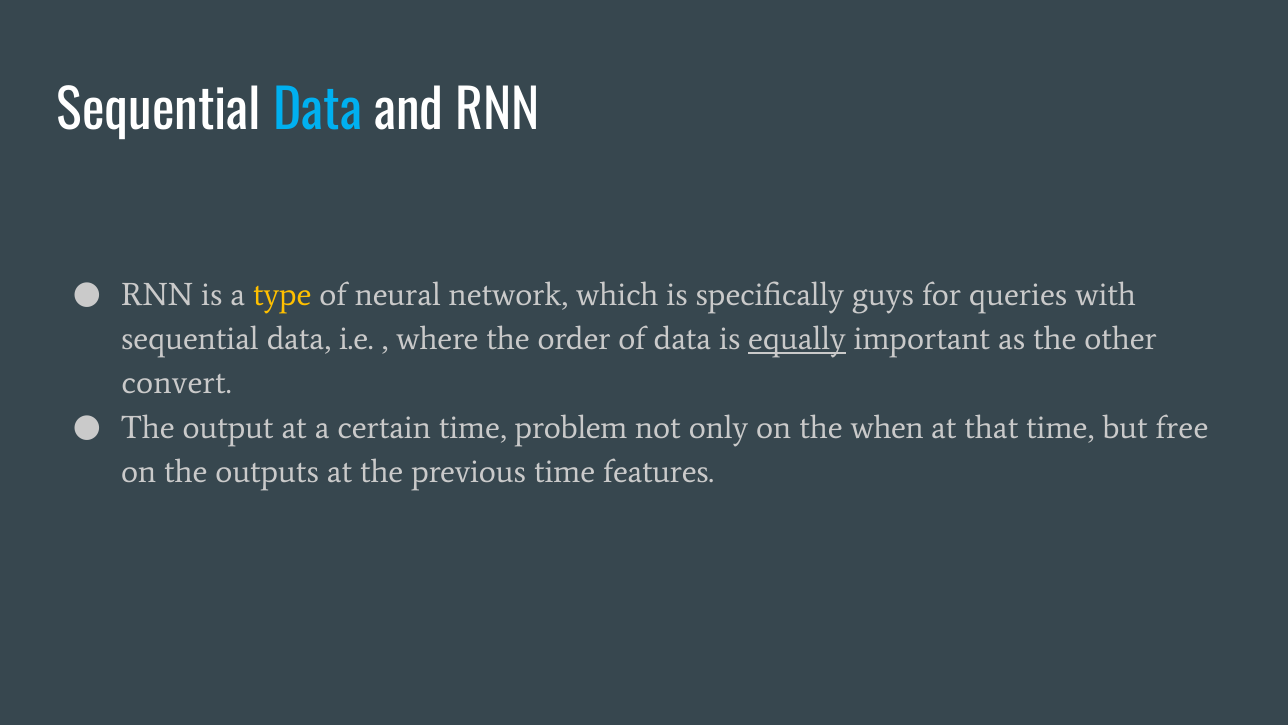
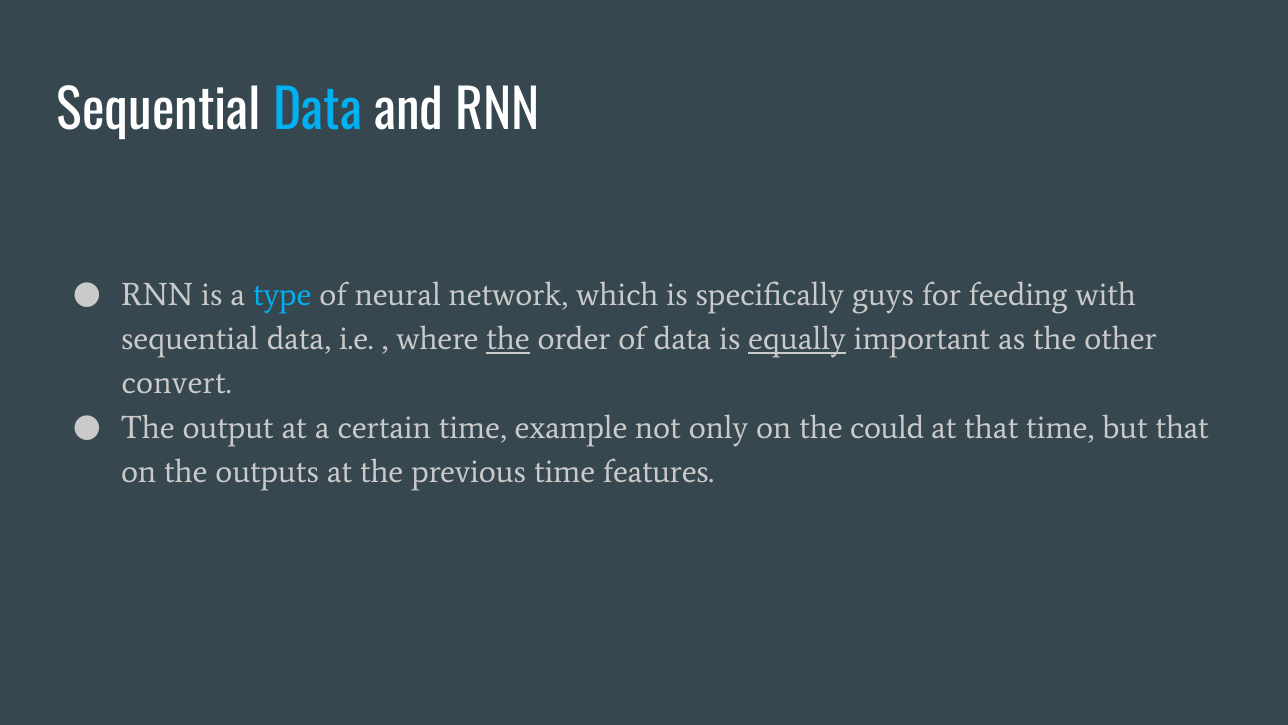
type colour: yellow -> light blue (282, 294)
queries: queries -> feeding (1018, 294)
the underline: none -> present (508, 339)
problem: problem -> example (571, 427)
when: when -> could (887, 427)
but free: free -> that (1182, 427)
